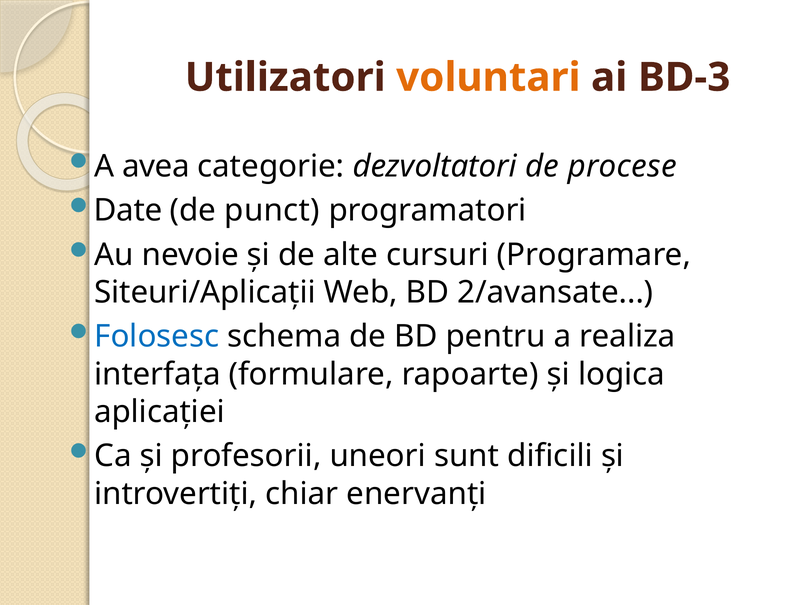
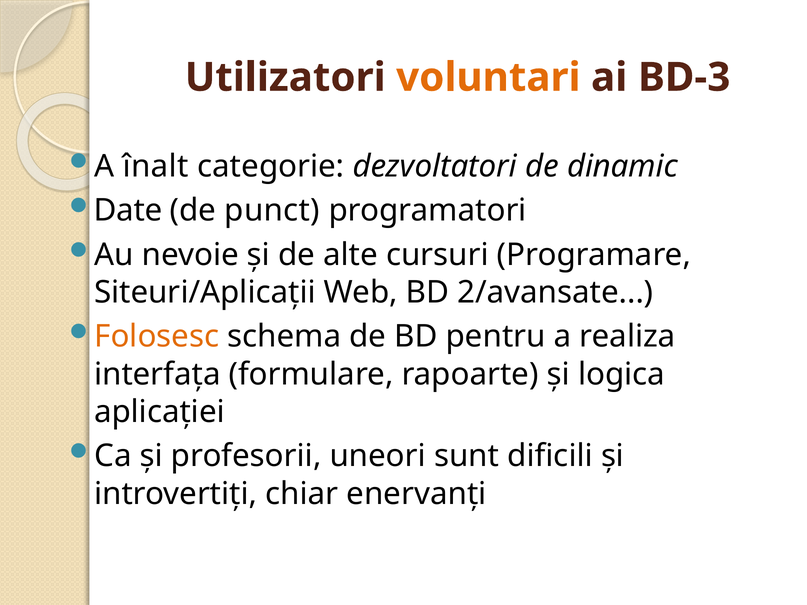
avea: avea -> înalt (156, 166)
procese: procese -> dinamic (622, 166)
Folosesc colour: blue -> orange (157, 337)
